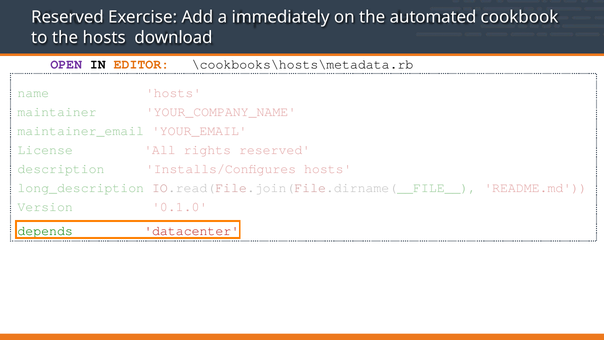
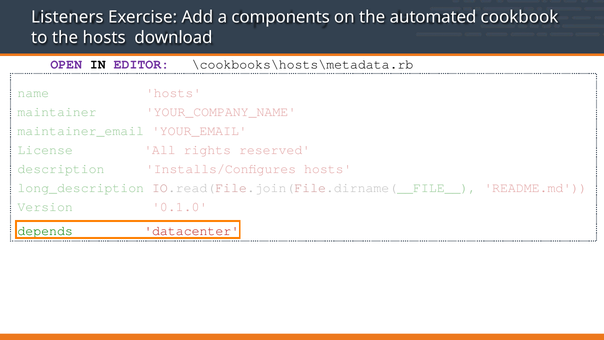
Reserved: Reserved -> Listeners (67, 17)
immediately: immediately -> components (281, 17)
EDITOR colour: orange -> purple (141, 64)
